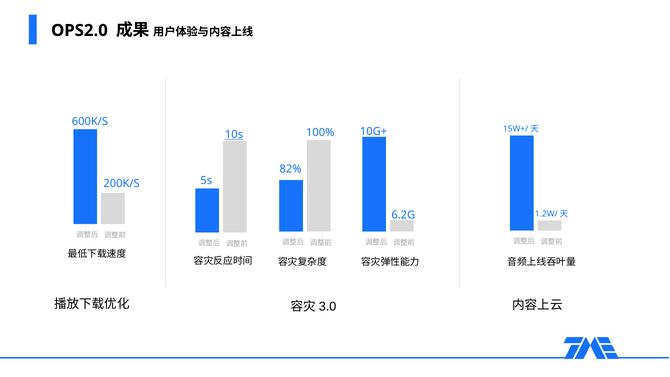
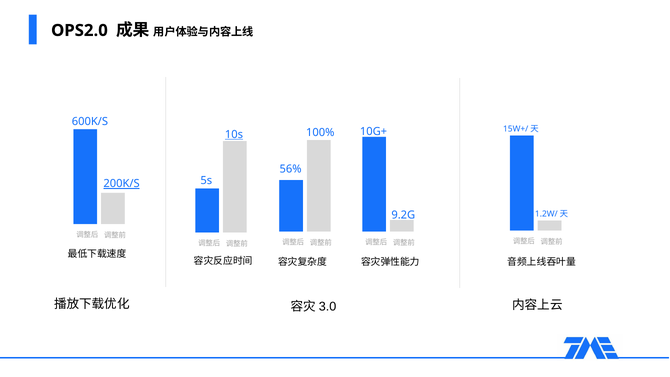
82%: 82% -> 56% (291, 169)
200K/S underline: none -> present (122, 184)
6.2G: 6.2G -> 9.2G (403, 215)
